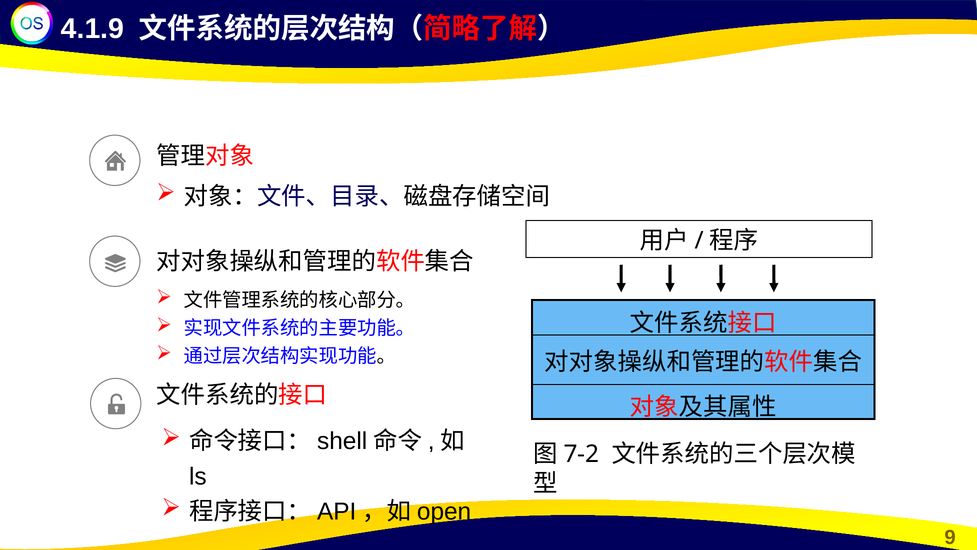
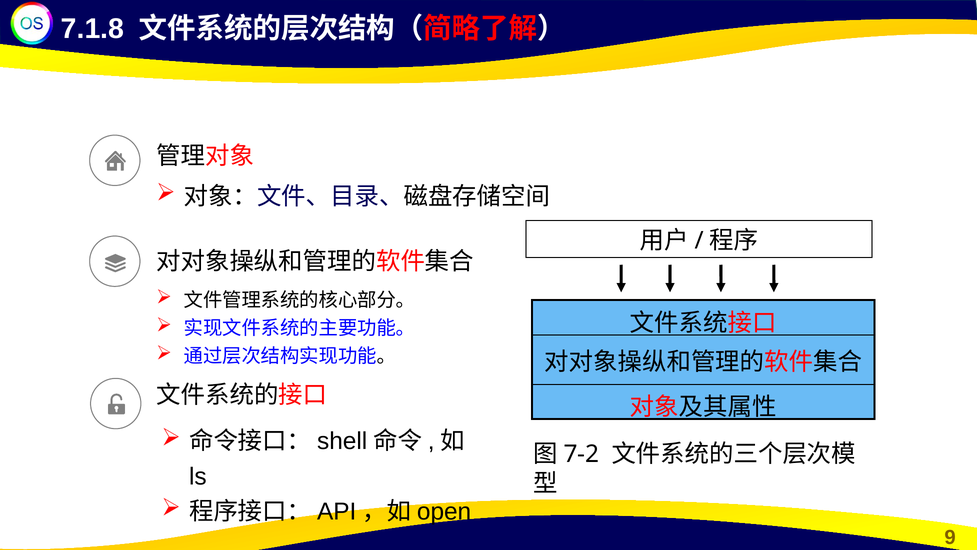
4.1.9: 4.1.9 -> 7.1.8 (93, 29)
